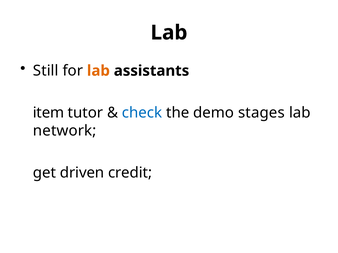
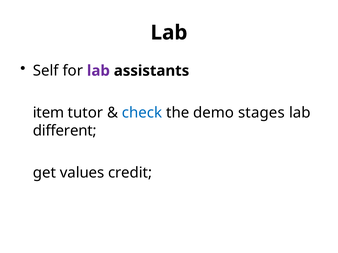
Still: Still -> Self (46, 71)
lab colour: orange -> purple (98, 71)
network: network -> different (65, 131)
driven: driven -> values (82, 173)
